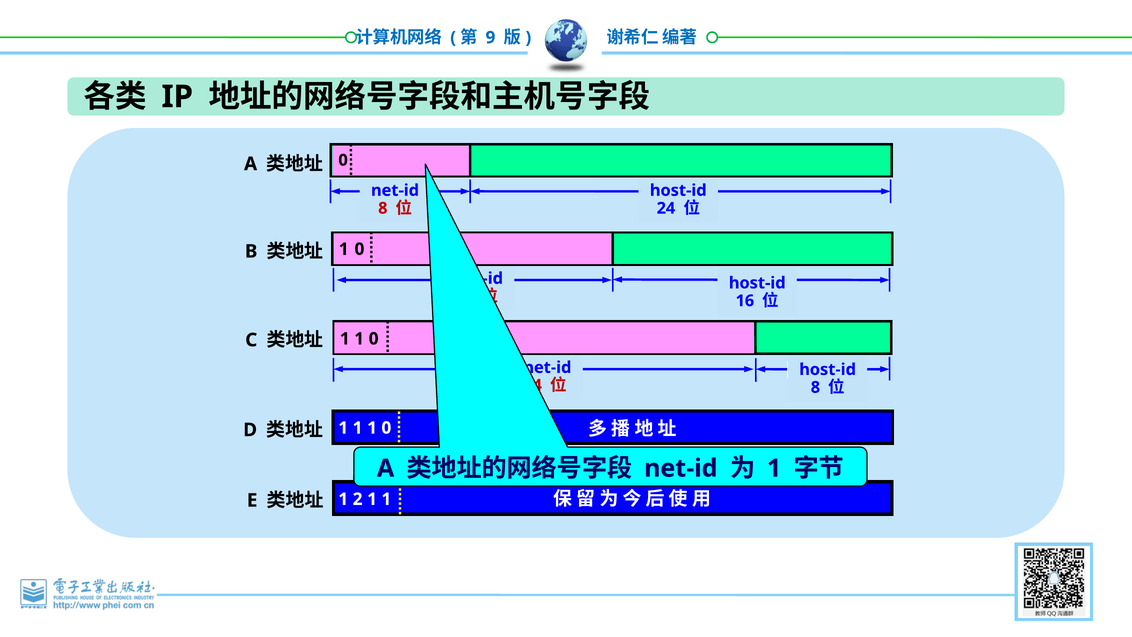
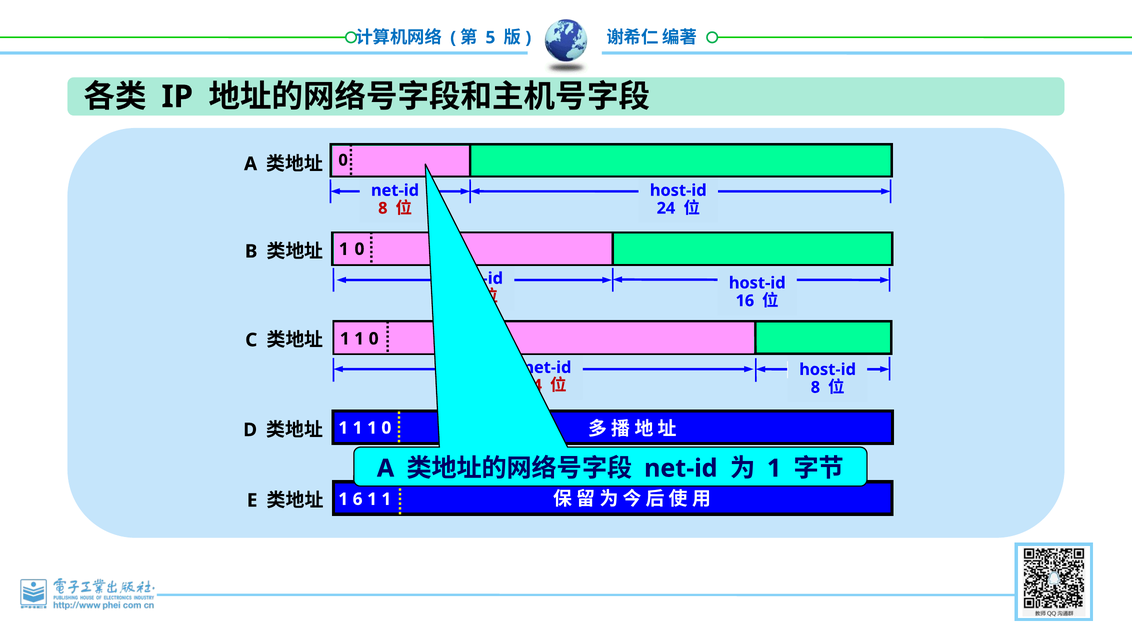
9: 9 -> 5 (490, 38)
2: 2 -> 6 (358, 499)
